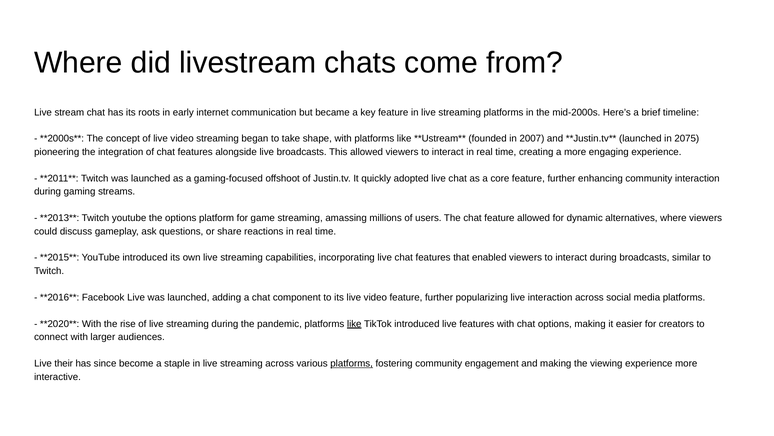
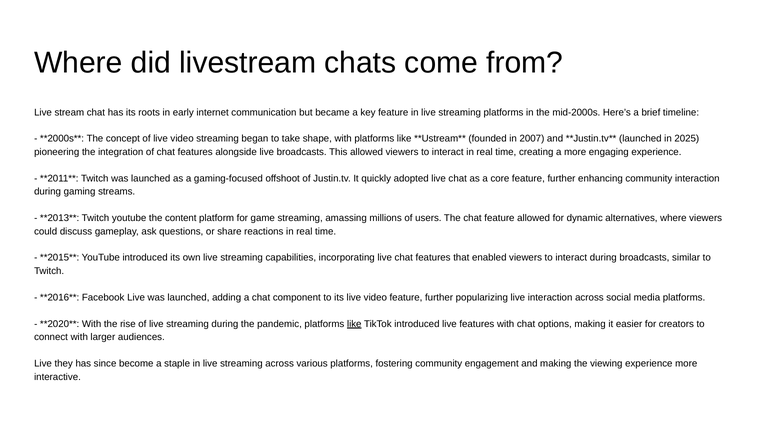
2075: 2075 -> 2025 (687, 138)
the options: options -> content (181, 218)
their: their -> they (64, 363)
platforms underline: present -> none (352, 363)
